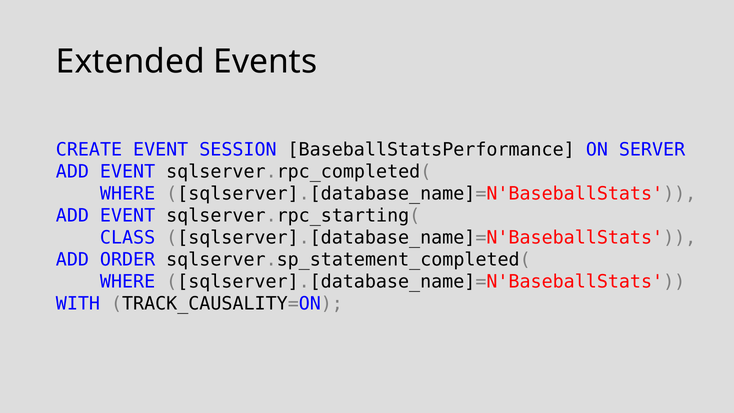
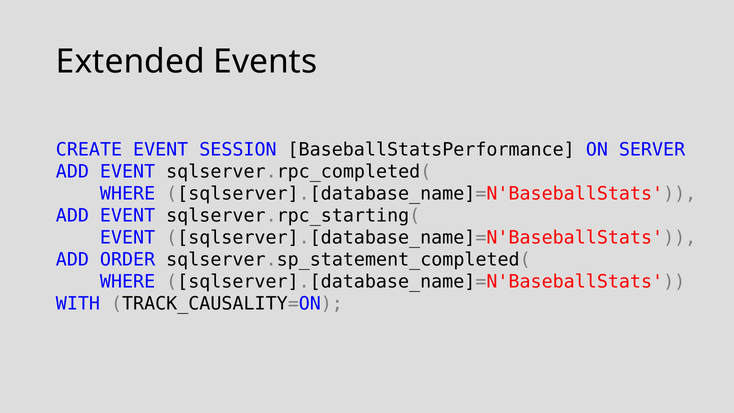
CLASS: CLASS -> EVENT (128, 238)
